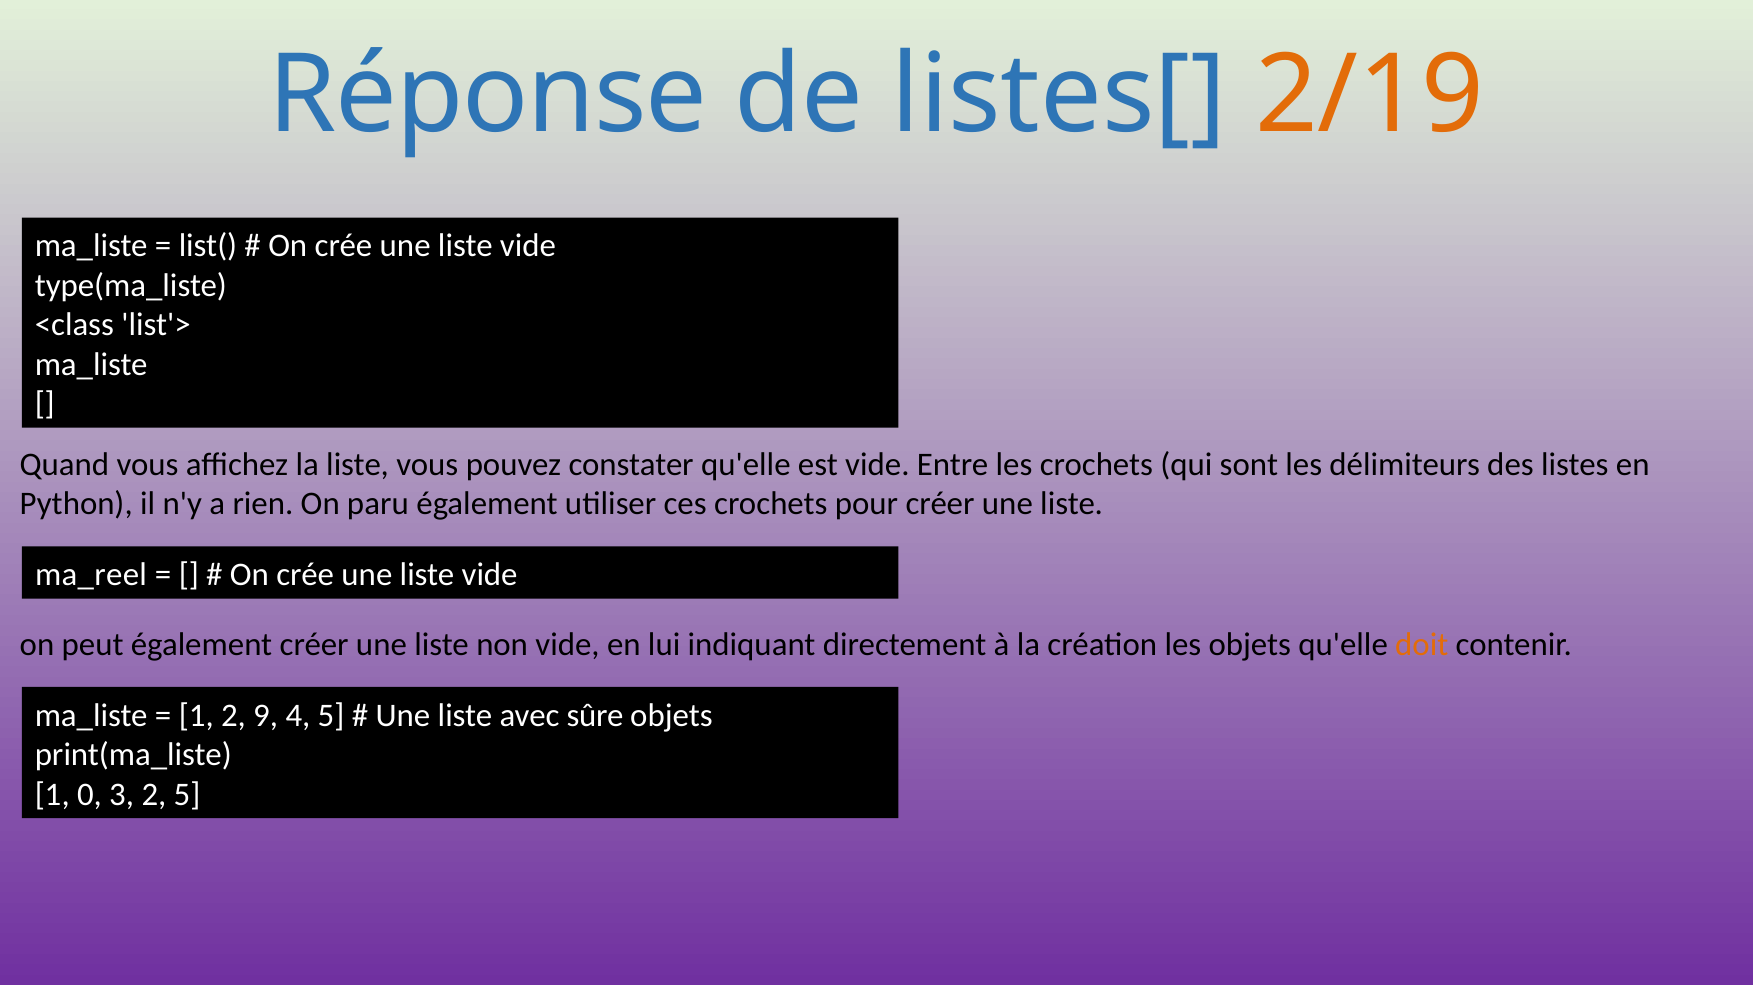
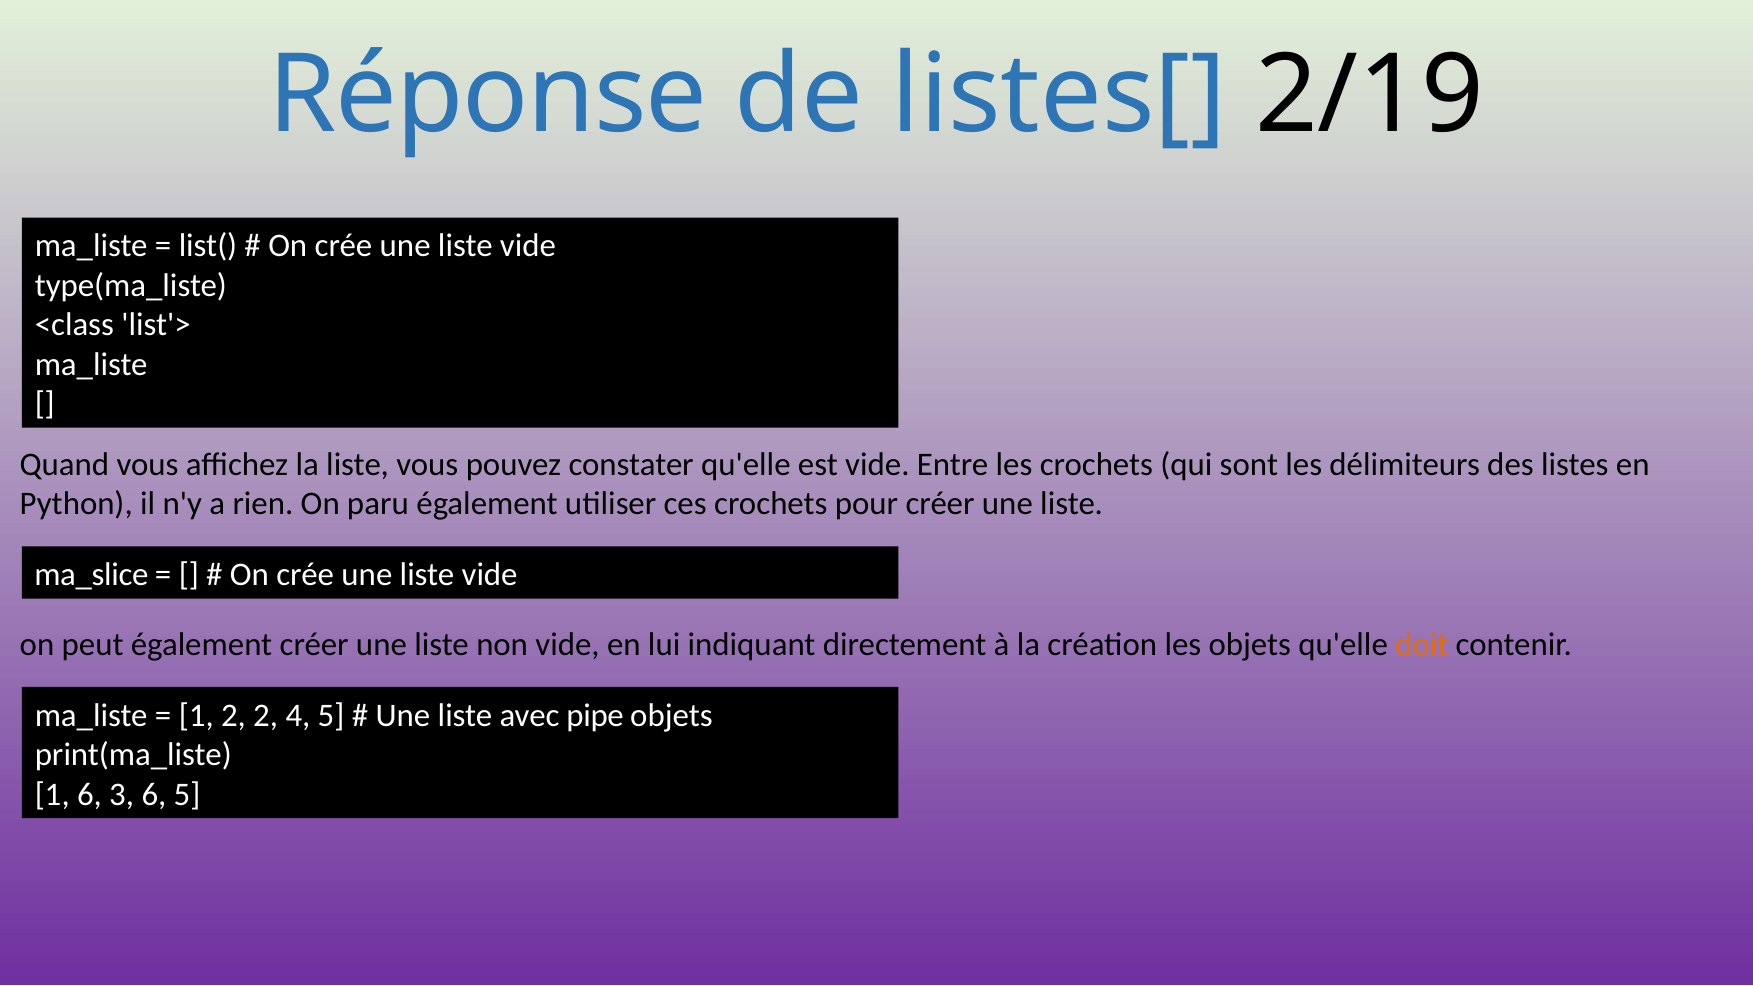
2/19 colour: orange -> black (1370, 96)
ma_reel: ma_reel -> ma_slice (91, 575)
2 9: 9 -> 2 (266, 715)
sûre: sûre -> pipe (595, 715)
1 0: 0 -> 6 (89, 794)
3 2: 2 -> 6 (154, 794)
